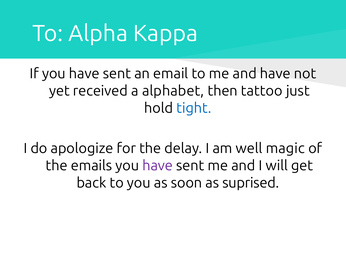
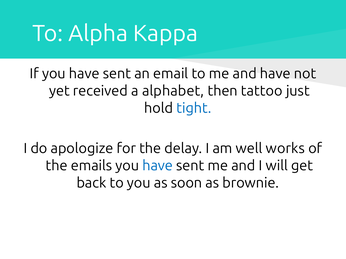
magic: magic -> works (285, 149)
have colour: purple -> blue (158, 166)
suprised: suprised -> brownie (251, 183)
